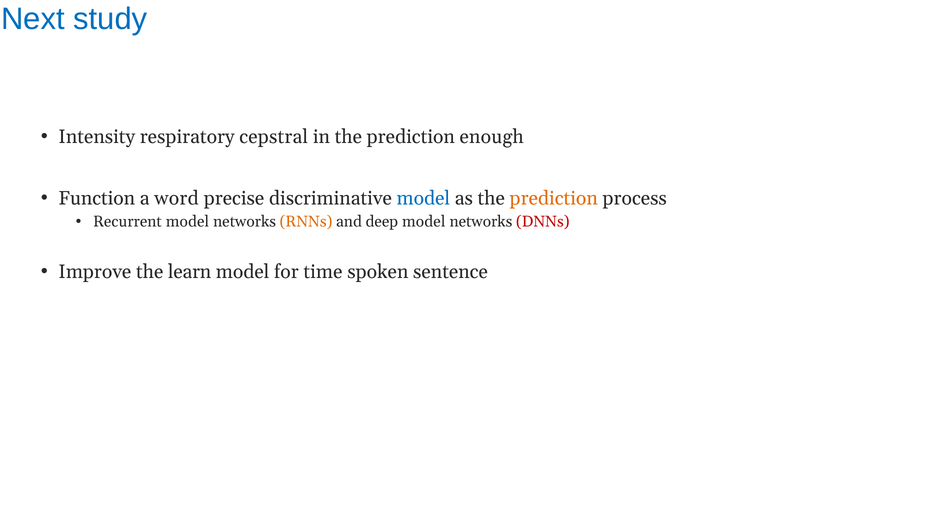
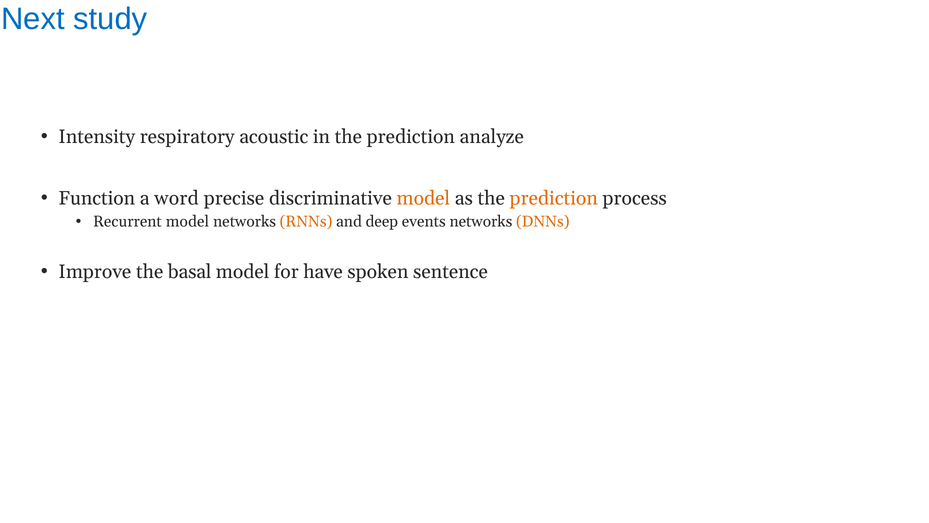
cepstral: cepstral -> acoustic (274, 137)
enough: enough -> analyze (492, 137)
model colour: blue -> orange (423, 198)
deep model: model -> events (424, 222)
DNNs colour: red -> orange (543, 222)
learn: learn -> basal (190, 272)
time: time -> have (323, 272)
